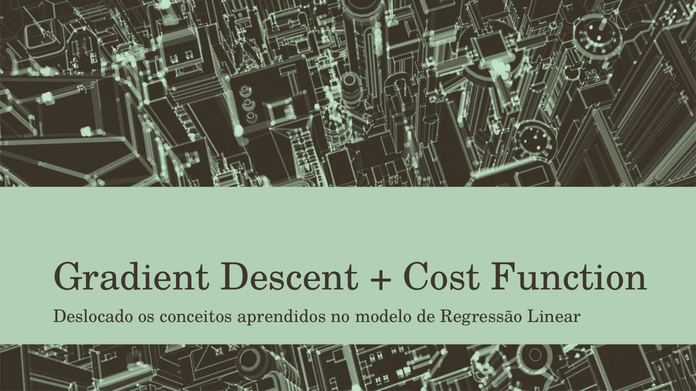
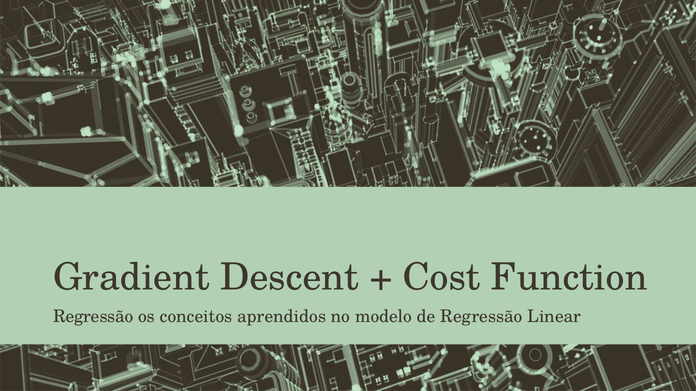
Deslocado: Deslocado -> Regressão (93, 317)
